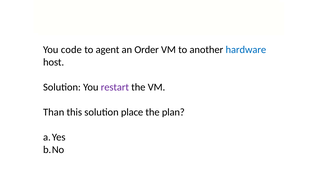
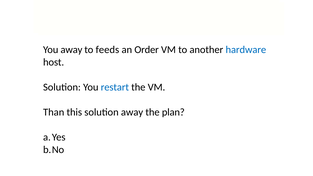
You code: code -> away (71, 50)
agent: agent -> feeds (107, 50)
restart colour: purple -> blue (115, 87)
solution place: place -> away (132, 112)
